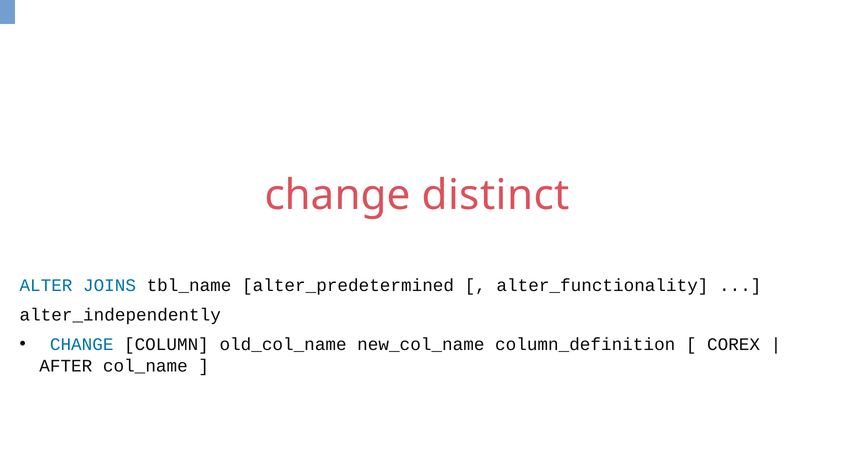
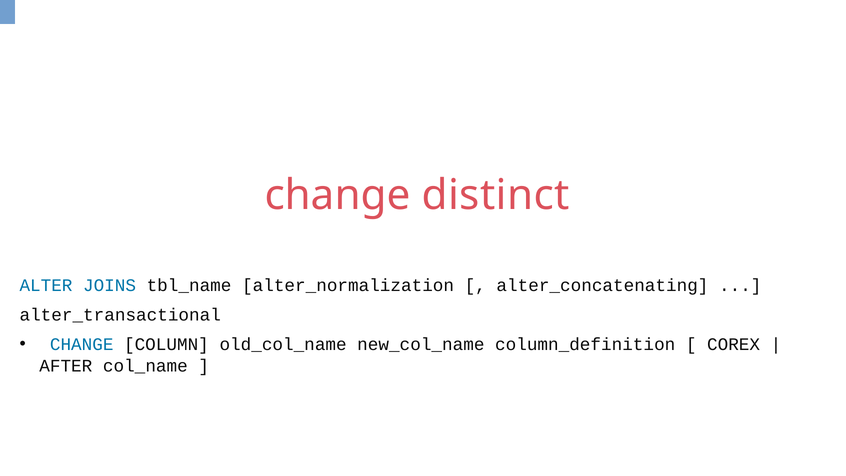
alter_predetermined: alter_predetermined -> alter_normalization (348, 285)
alter_functionality: alter_functionality -> alter_concatenating (602, 285)
alter_independently: alter_independently -> alter_transactional (120, 315)
